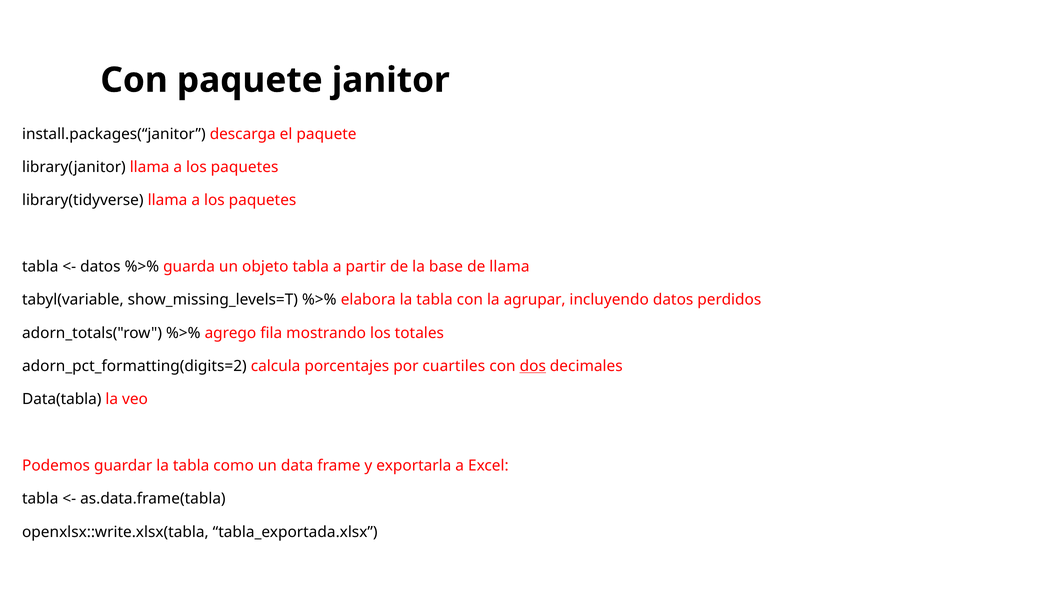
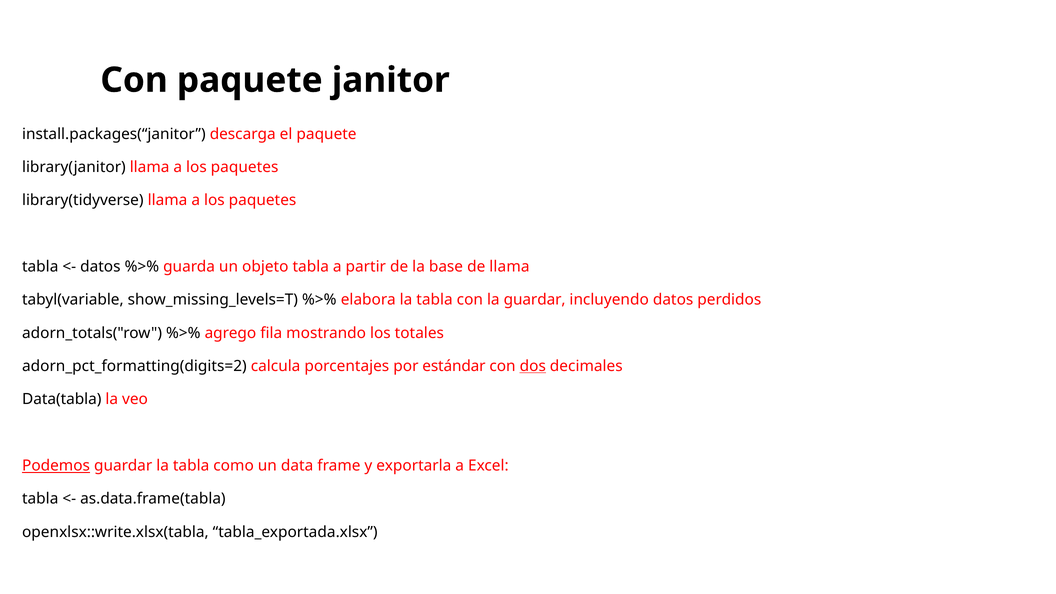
la agrupar: agrupar -> guardar (535, 300)
cuartiles: cuartiles -> estándar (454, 366)
Podemos underline: none -> present (56, 466)
